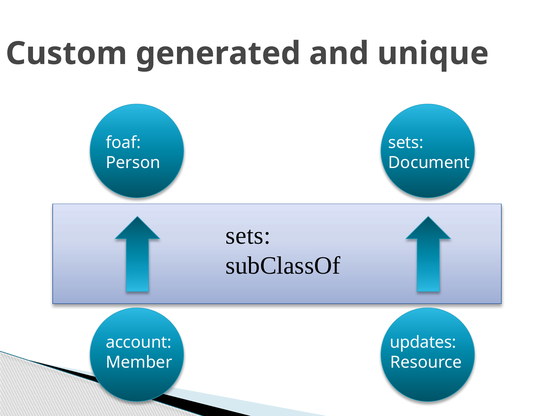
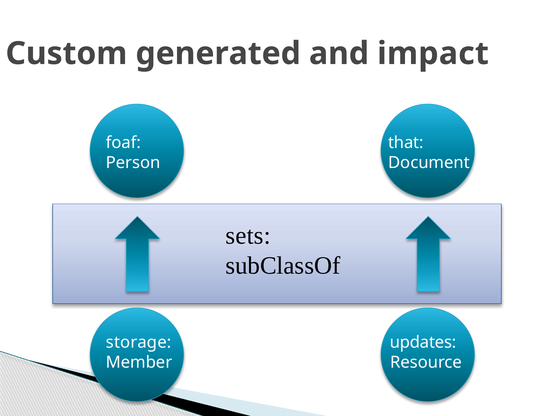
unique: unique -> impact (433, 53)
sets: sets -> that (406, 142)
account: account -> storage (139, 342)
